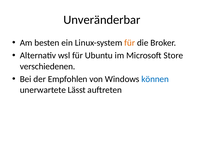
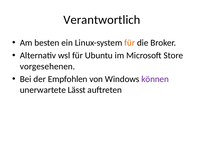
Unveränderbar: Unveränderbar -> Verantwortlich (102, 20)
verschiedenen: verschiedenen -> vorgesehenen (47, 66)
können colour: blue -> purple (155, 79)
